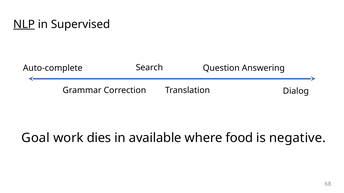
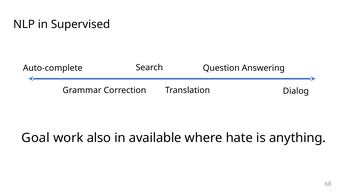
NLP underline: present -> none (24, 24)
dies: dies -> also (99, 138)
food: food -> hate (239, 138)
negative: negative -> anything (297, 138)
